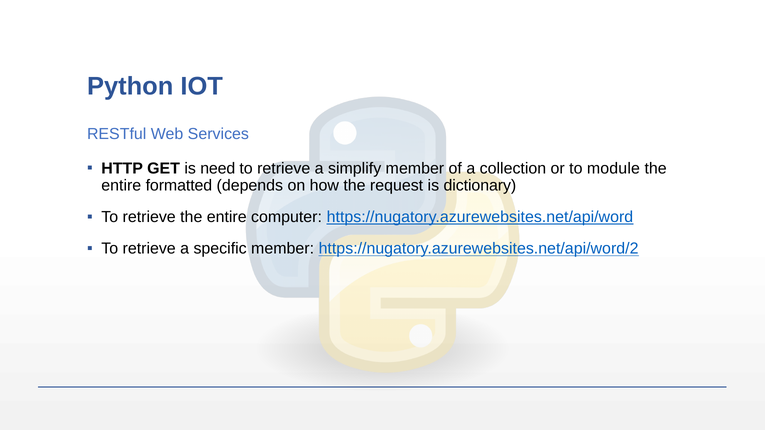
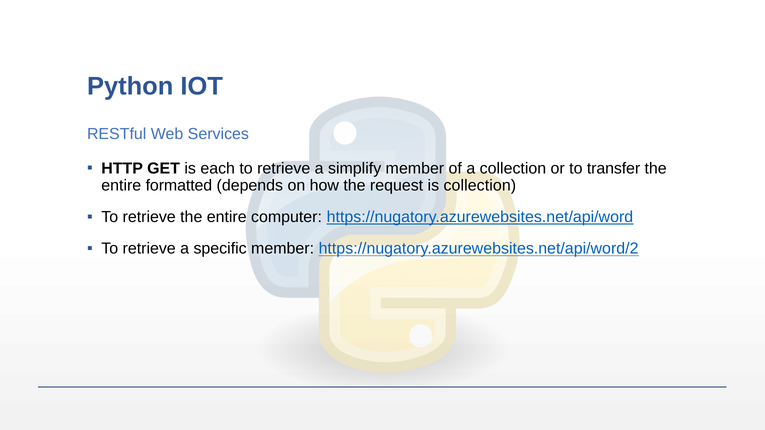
need: need -> each (218, 169)
module: module -> transfer (614, 169)
is dictionary: dictionary -> collection (480, 186)
